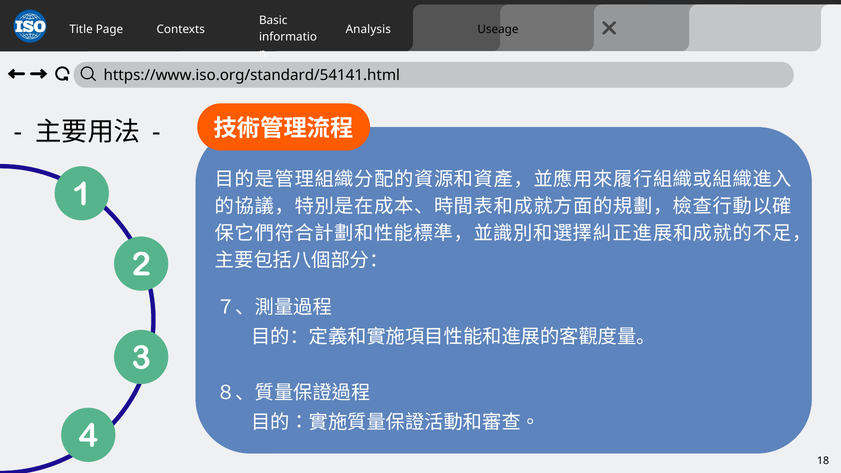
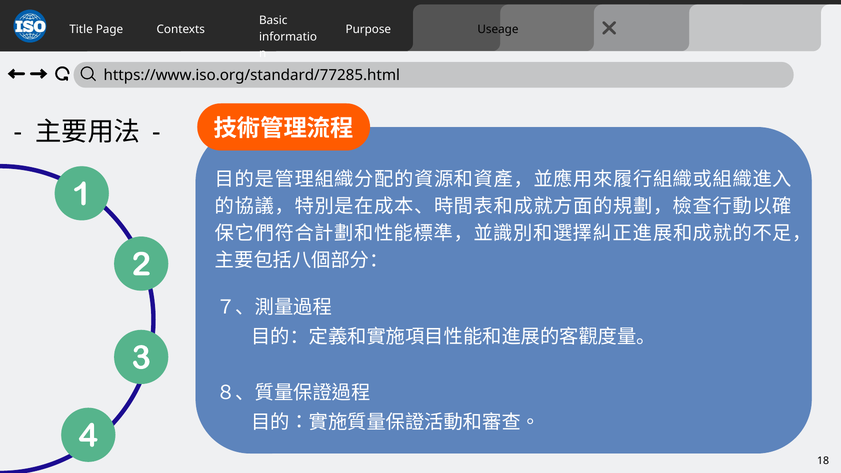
Analysis: Analysis -> Purpose (368, 29)
https://www.iso.org/standard/54141.html: https://www.iso.org/standard/54141.html -> https://www.iso.org/standard/77285.html (252, 75)
